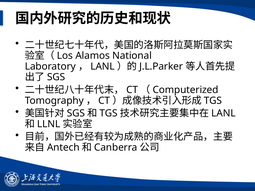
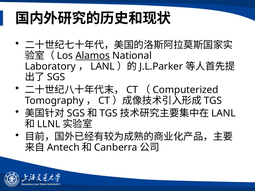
Alamos underline: none -> present (93, 56)
